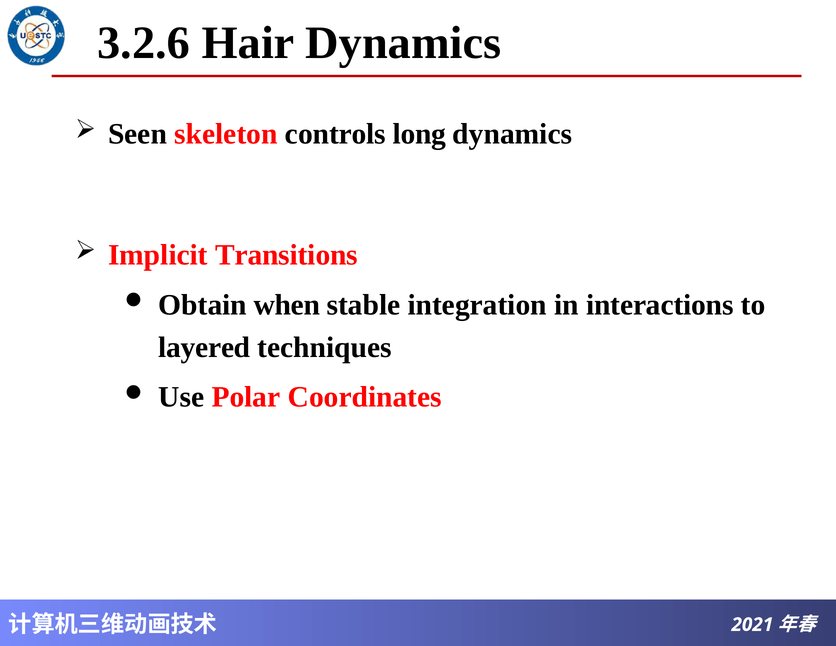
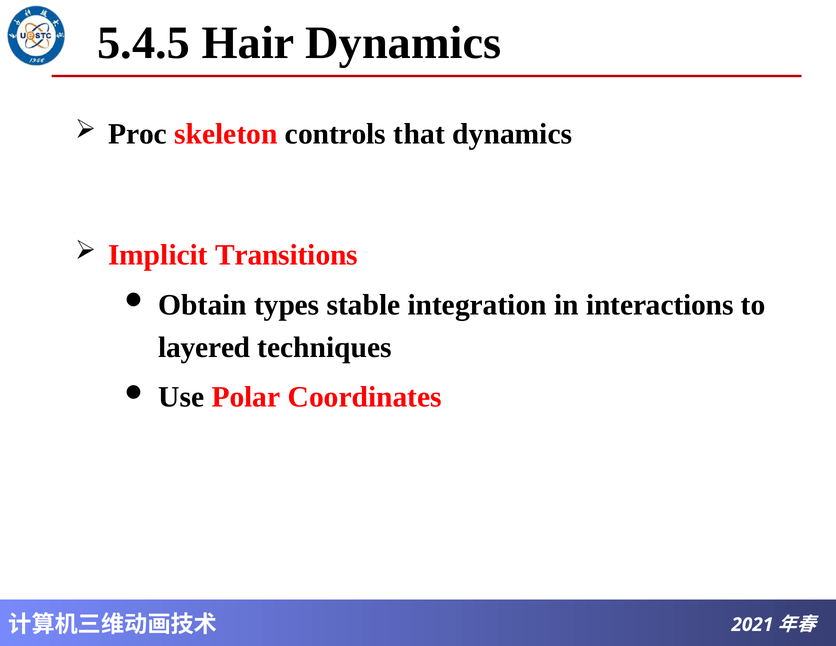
3.2.6: 3.2.6 -> 5.4.5 (144, 43)
Seen: Seen -> Proc (137, 134)
long: long -> that (419, 134)
when: when -> types (287, 305)
